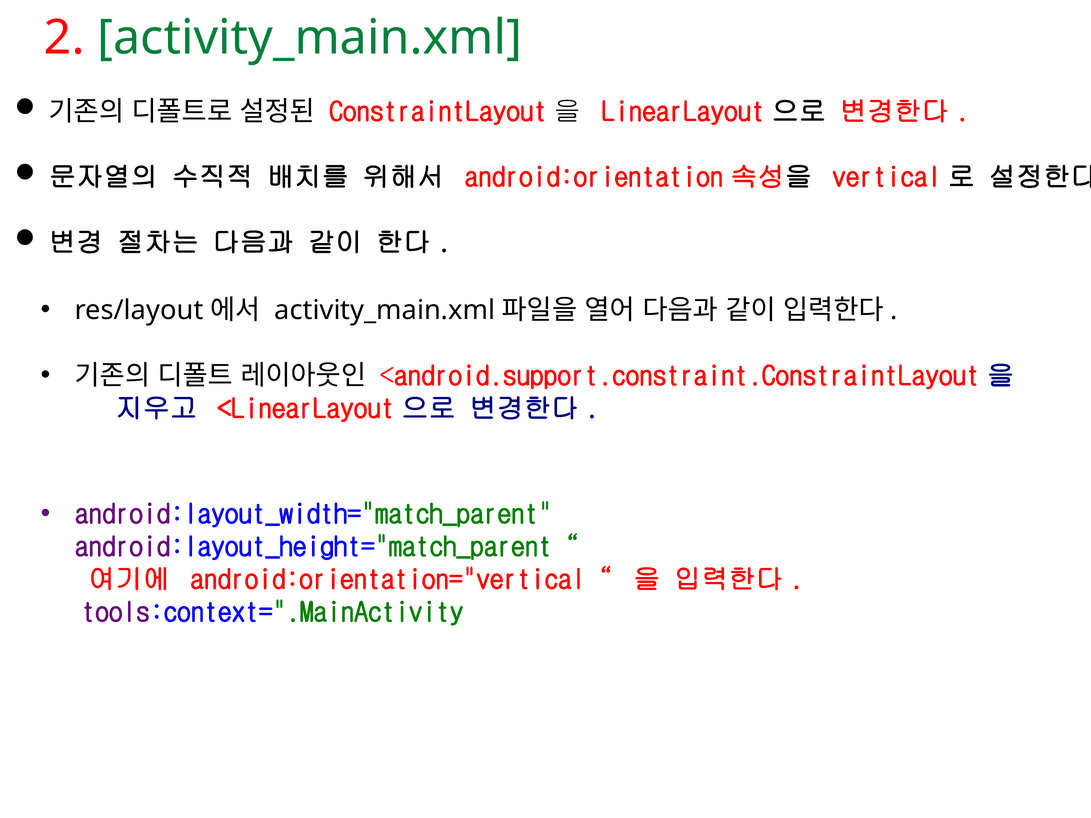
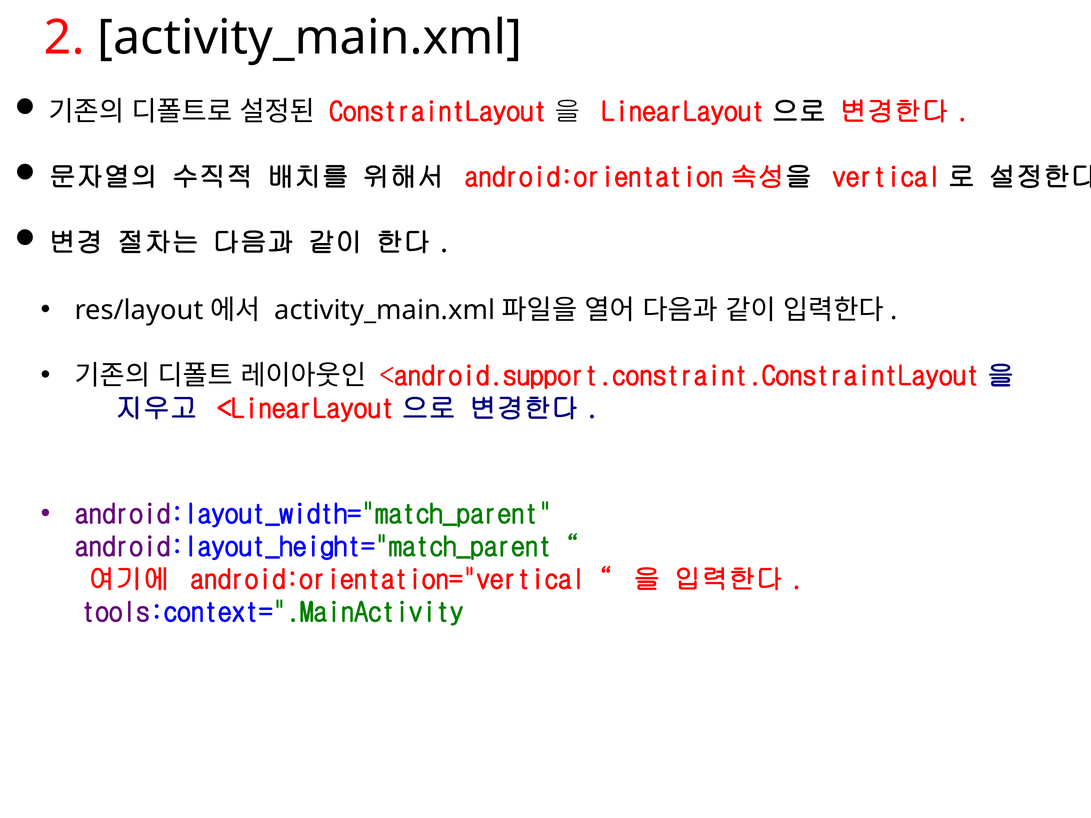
activity_main.xml colour: green -> black (310, 38)
